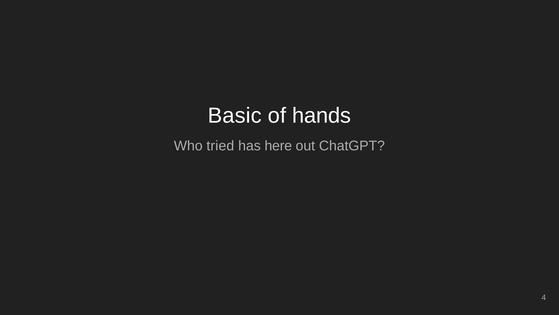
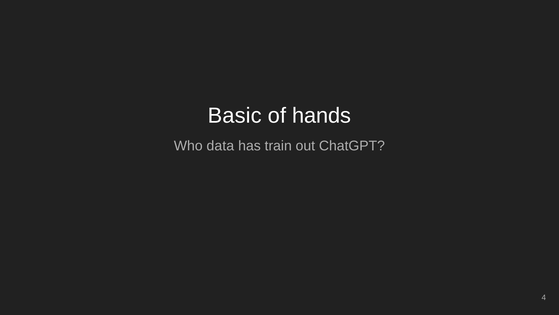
tried: tried -> data (220, 146)
here: here -> train (278, 146)
